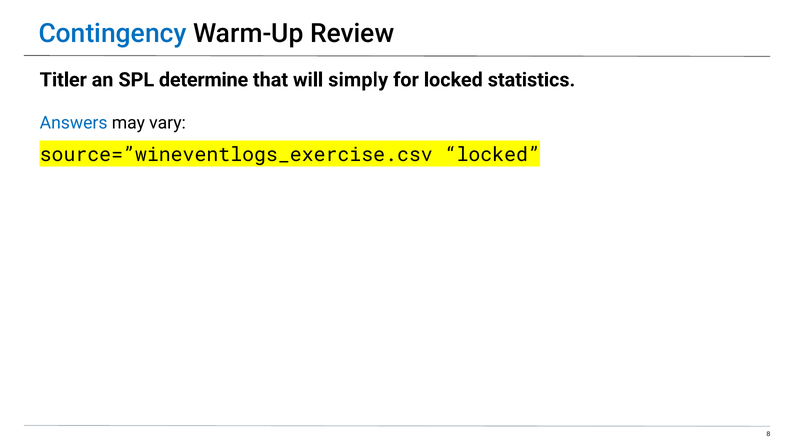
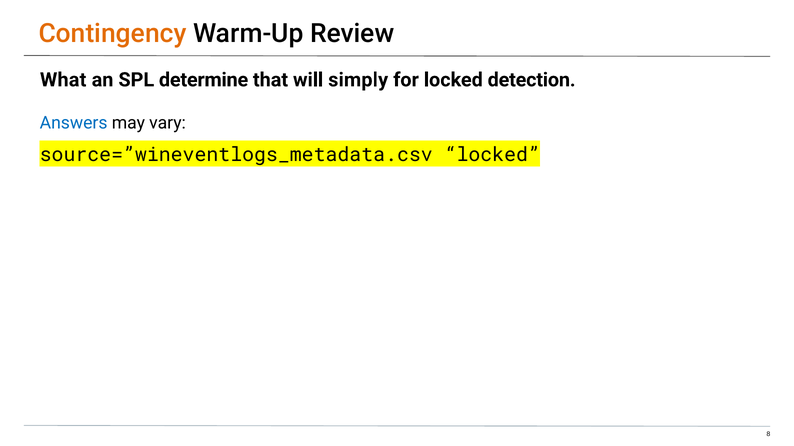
Contingency colour: blue -> orange (113, 34)
Titler: Titler -> What (63, 80)
statistics: statistics -> detection (532, 80)
source=”wineventlogs_exercise.csv: source=”wineventlogs_exercise.csv -> source=”wineventlogs_metadata.csv (236, 155)
